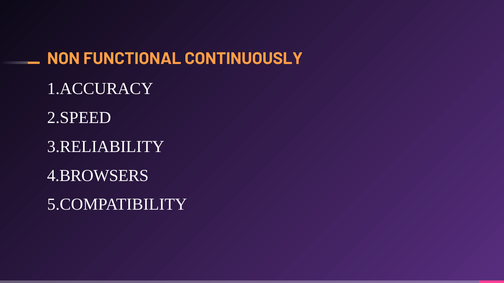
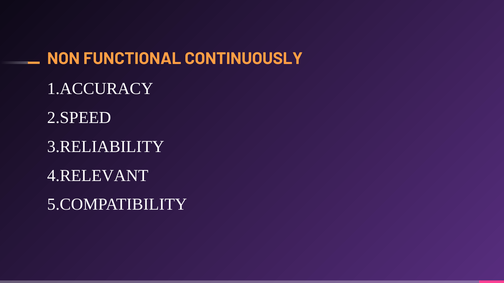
4.BROWSERS: 4.BROWSERS -> 4.RELEVANT (98, 176)
